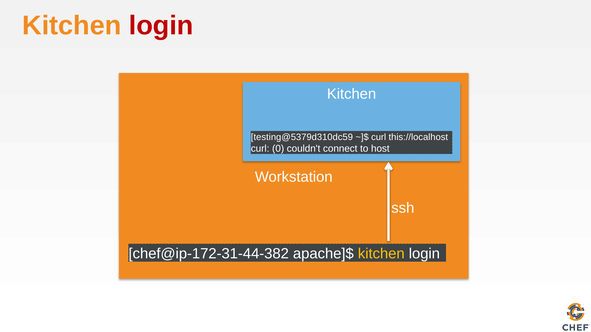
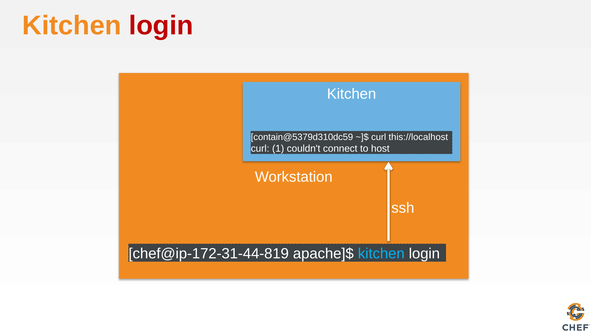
testing@5379d310dc59: testing@5379d310dc59 -> contain@5379d310dc59 (302, 137)
0: 0 -> 1 (278, 149)
chef@ip-172-31-44-382: chef@ip-172-31-44-382 -> chef@ip-172-31-44-819 (209, 254)
kitchen colour: yellow -> light blue (381, 254)
